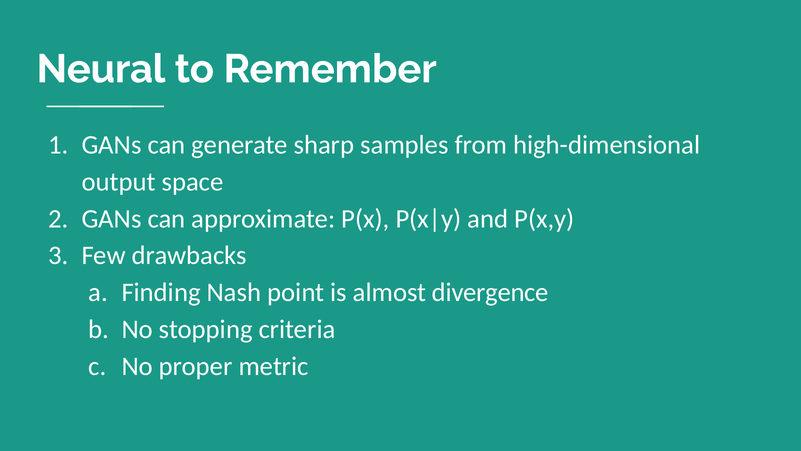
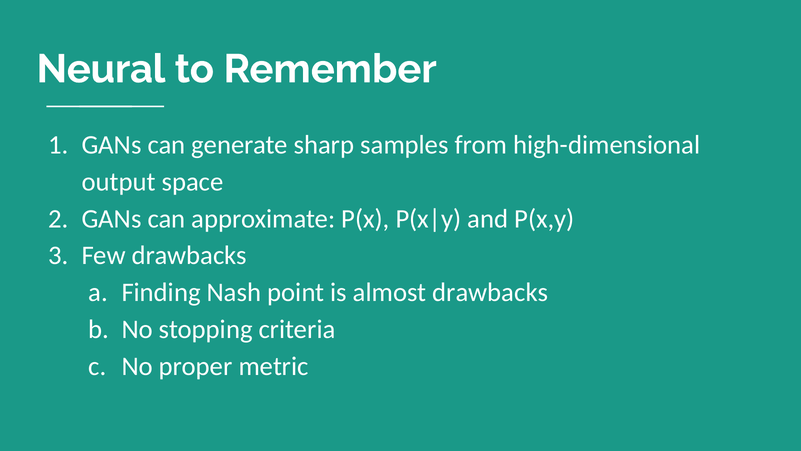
almost divergence: divergence -> drawbacks (490, 292)
